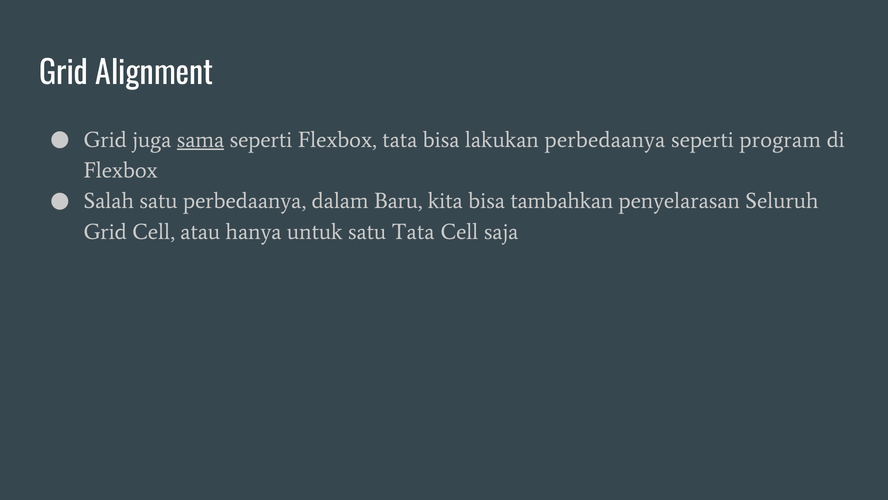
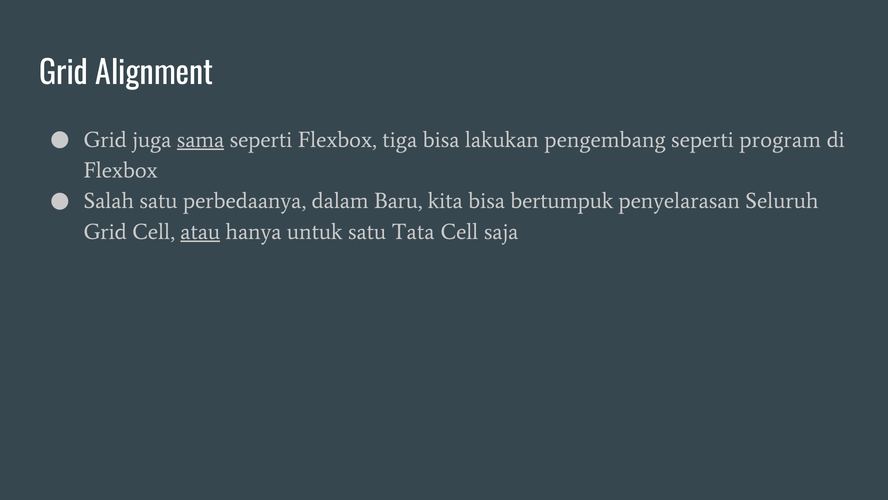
Flexbox tata: tata -> tiga (400, 140)
lakukan perbedaanya: perbedaanya -> pengembang (605, 140)
tambahkan: tambahkan -> bertumpuk (562, 201)
atau underline: none -> present (200, 232)
